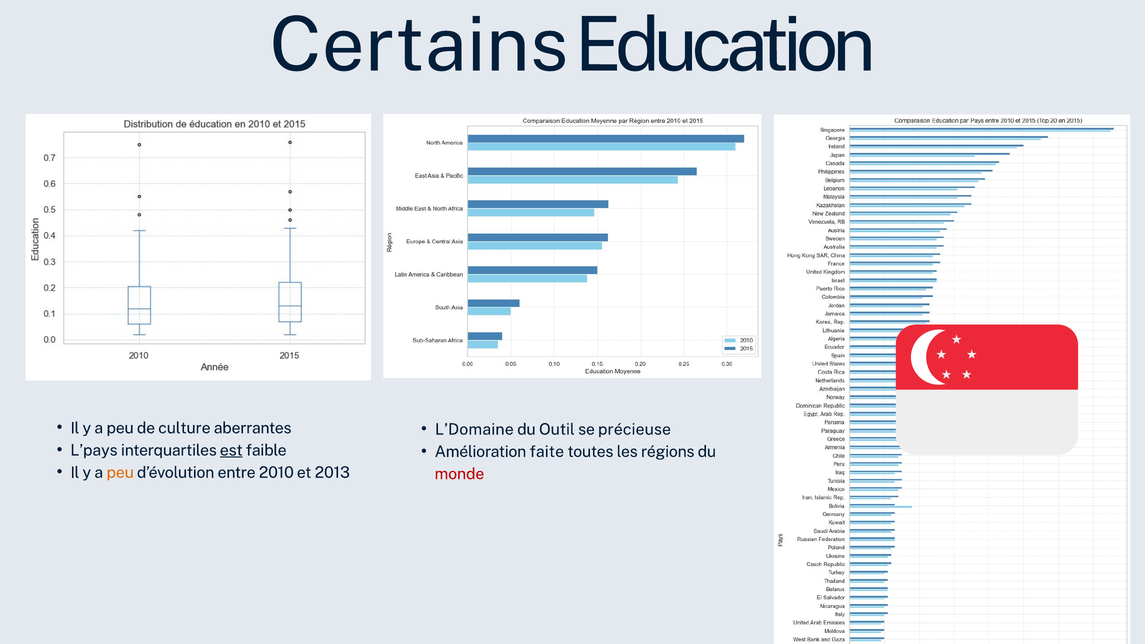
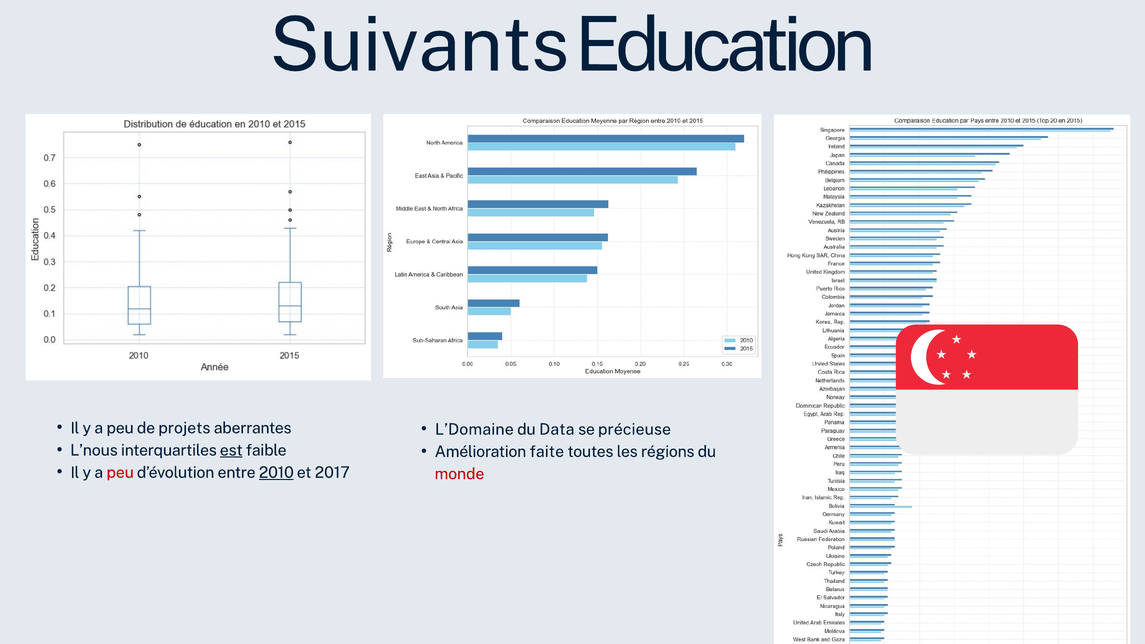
Certains: Certains -> Suivants (419, 46)
culture: culture -> projets (184, 428)
Outil: Outil -> Data (557, 429)
L’pays: L’pays -> L’nous (94, 450)
peu colour: orange -> red (120, 473)
2010 underline: none -> present (276, 473)
2013: 2013 -> 2017 (332, 473)
